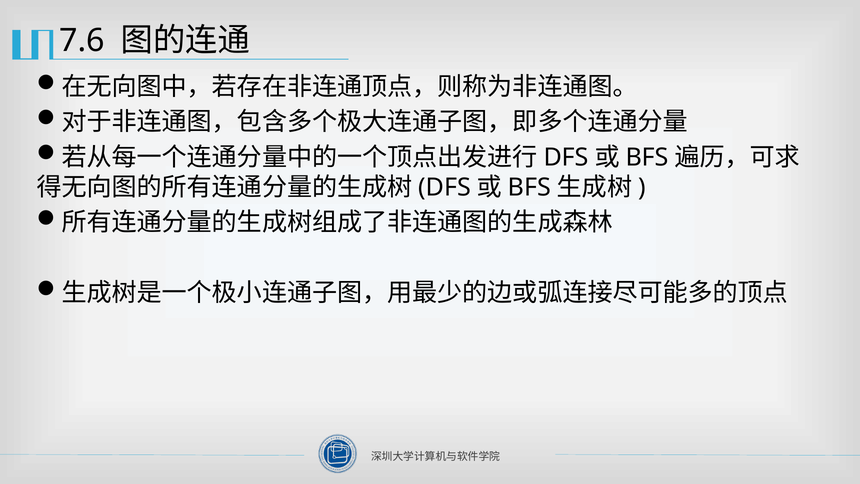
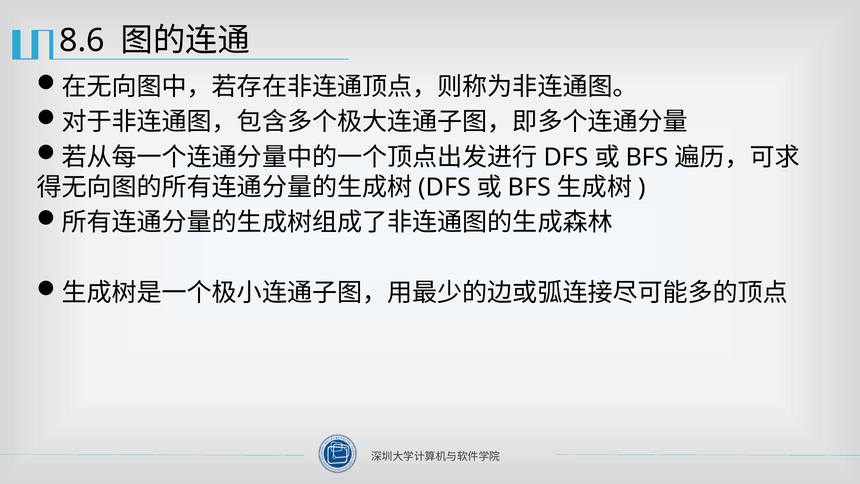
7.6: 7.6 -> 8.6 (82, 40)
